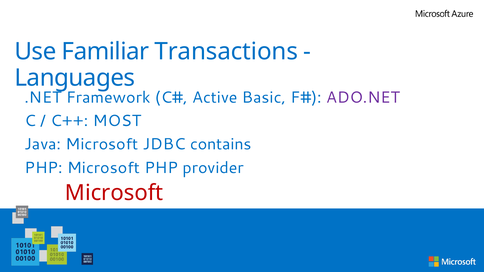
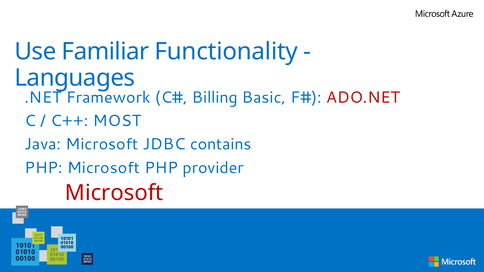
Transactions: Transactions -> Functionality (226, 52)
Active: Active -> Billing (215, 98)
ADO.NET colour: purple -> red (363, 98)
